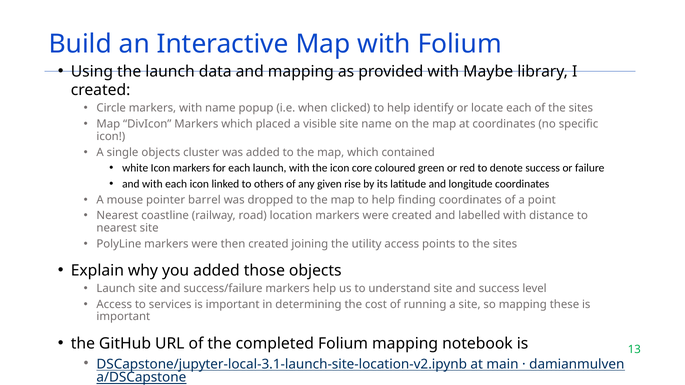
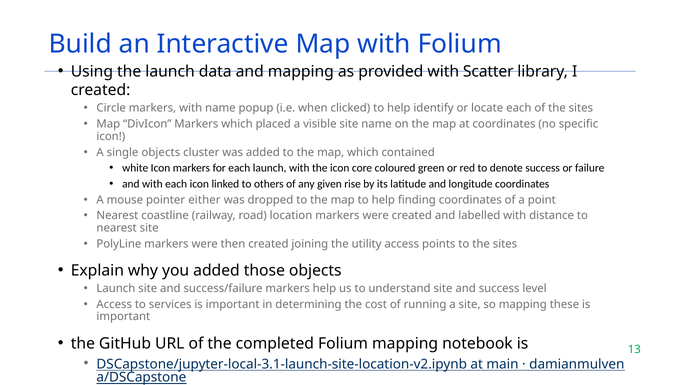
Maybe: Maybe -> Scatter (488, 72)
barrel: barrel -> either (204, 200)
